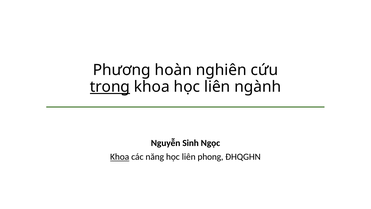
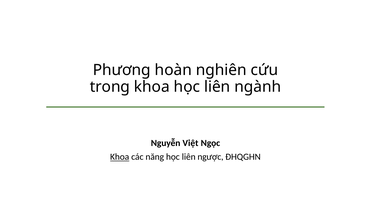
trong underline: present -> none (110, 87)
Sinh: Sinh -> Việt (190, 143)
phong: phong -> ngược (210, 157)
